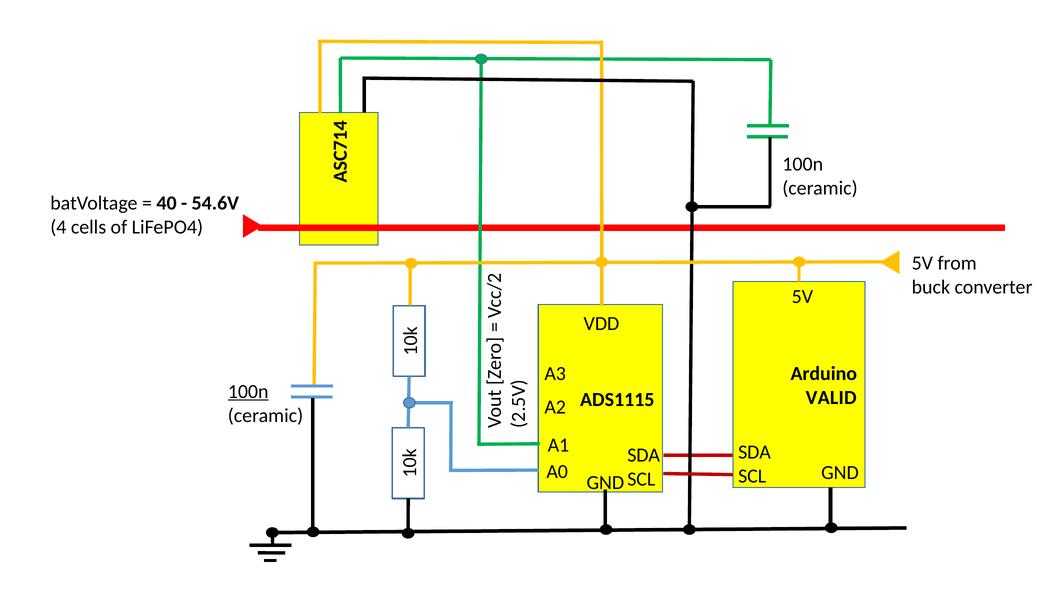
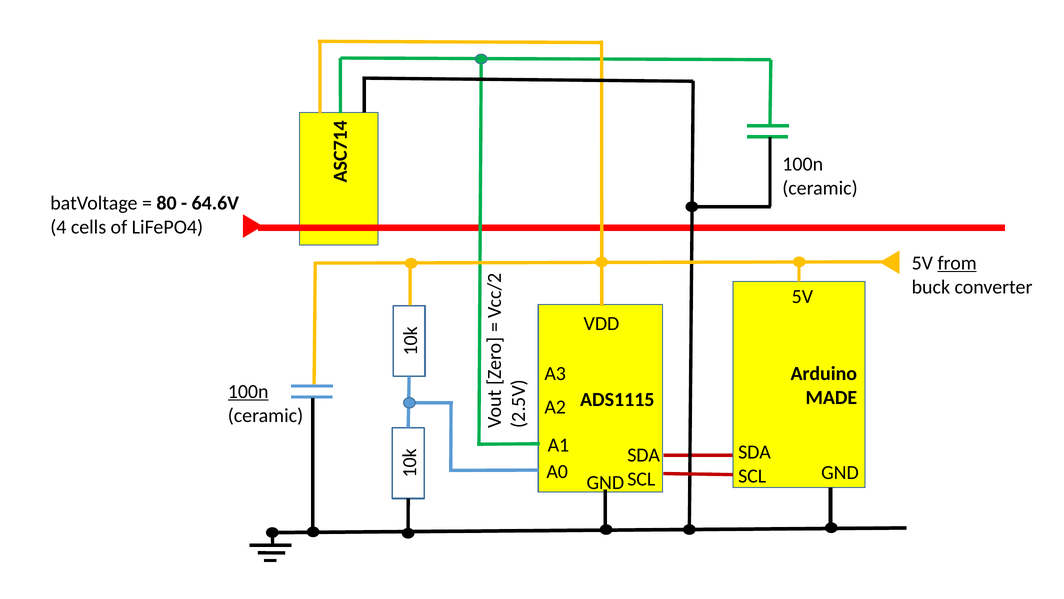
40: 40 -> 80 (167, 203)
54.6V: 54.6V -> 64.6V (215, 203)
from underline: none -> present (957, 263)
VALID: VALID -> MADE (831, 398)
